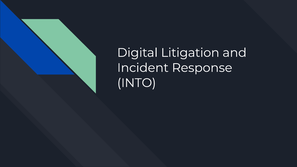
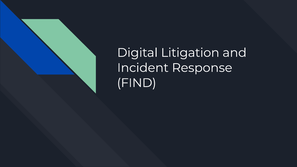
INTO: INTO -> FIND (137, 83)
